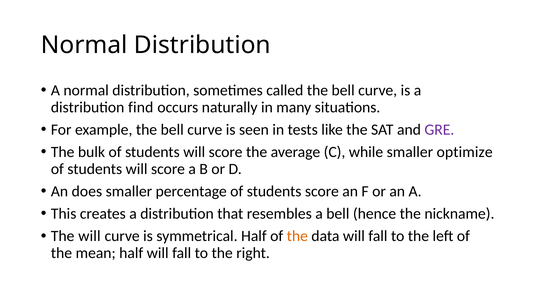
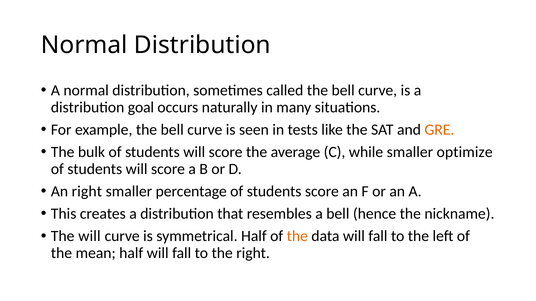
find: find -> goal (141, 107)
GRE colour: purple -> orange (439, 130)
An does: does -> right (87, 192)
